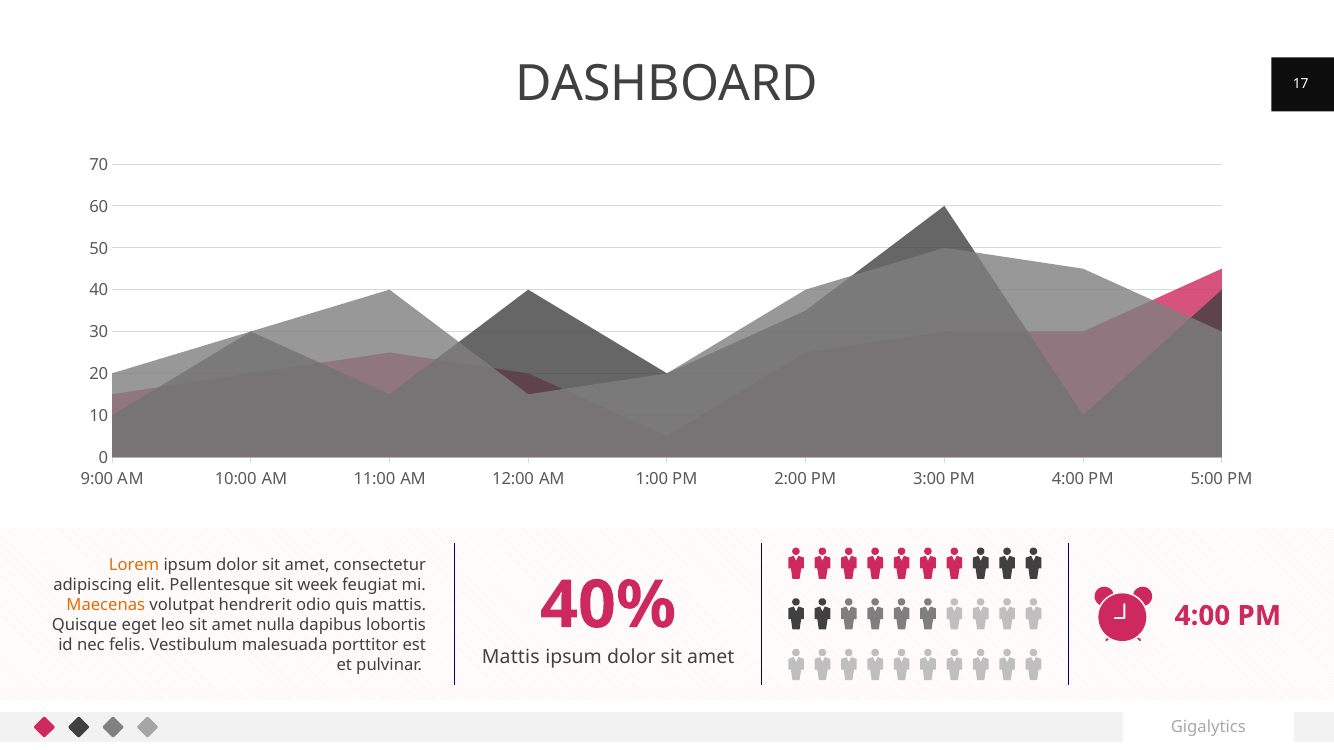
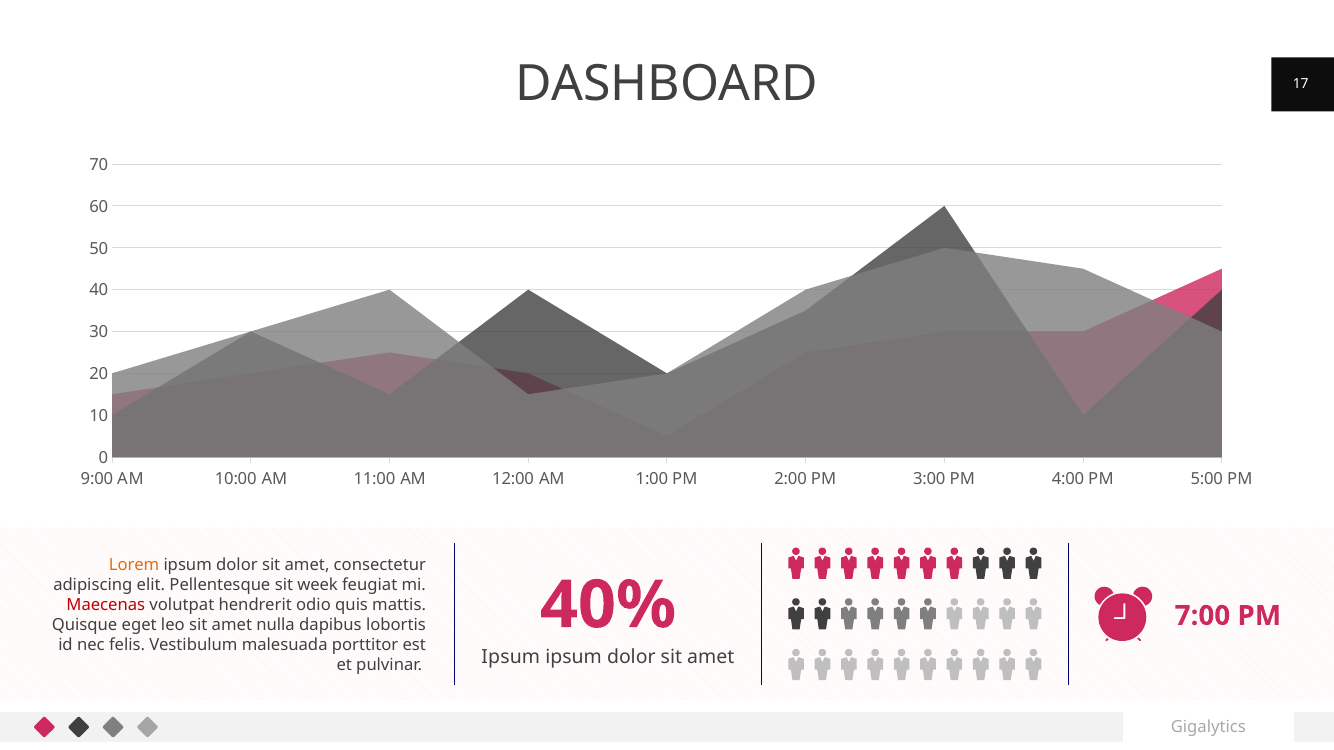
Maecenas colour: orange -> red (106, 605)
4:00: 4:00 -> 7:00 (1202, 616)
Mattis: Mattis -> Ipsum (511, 657)
